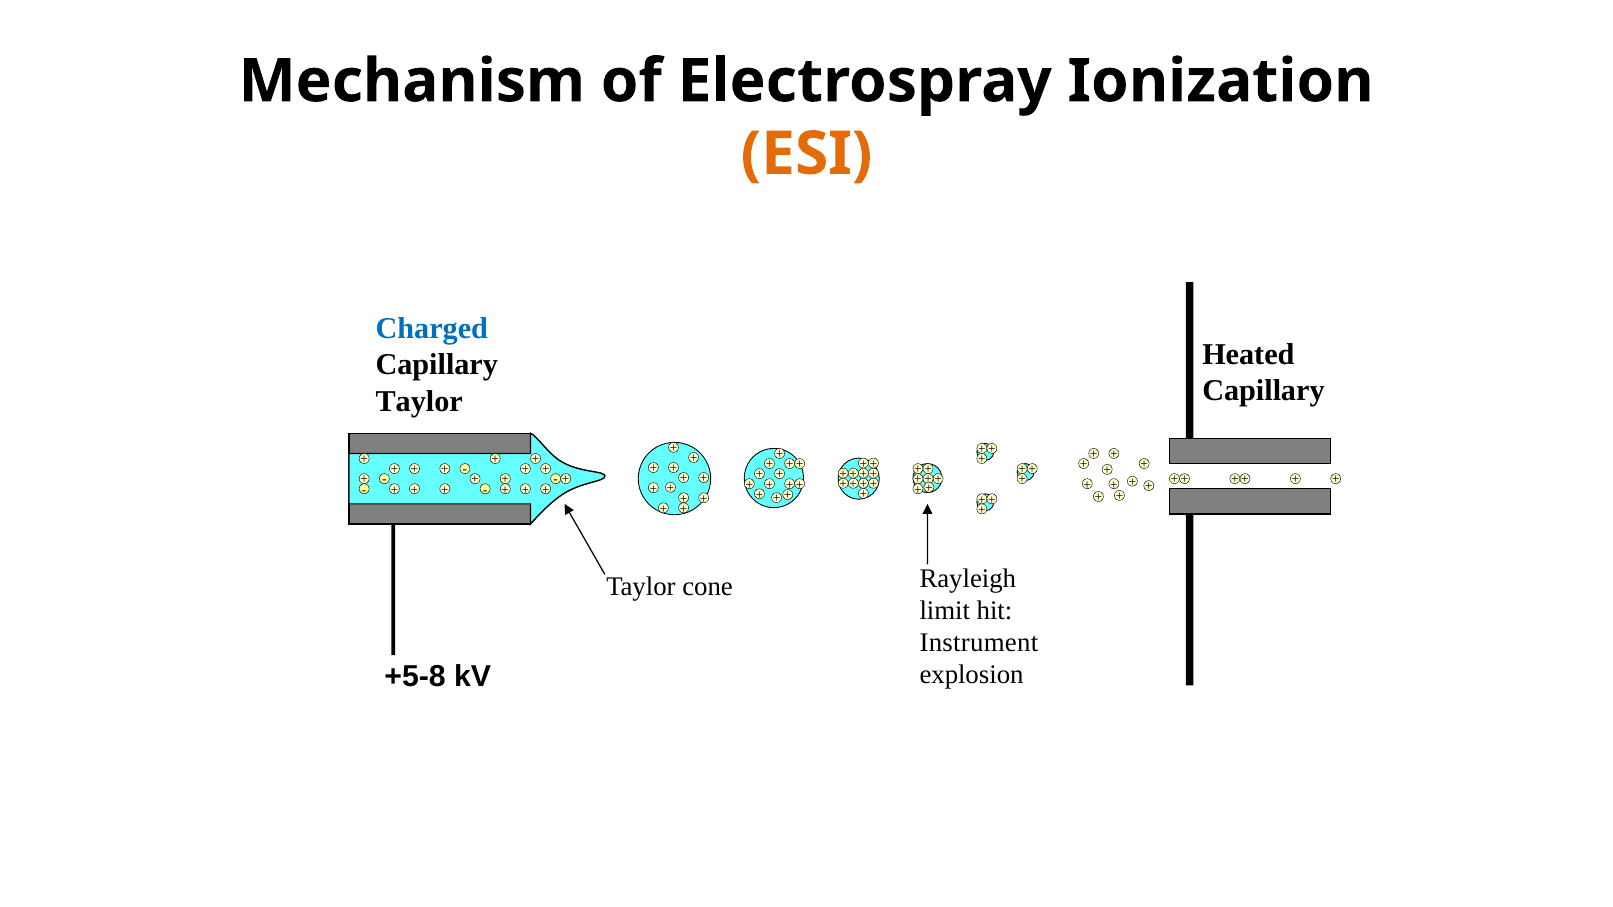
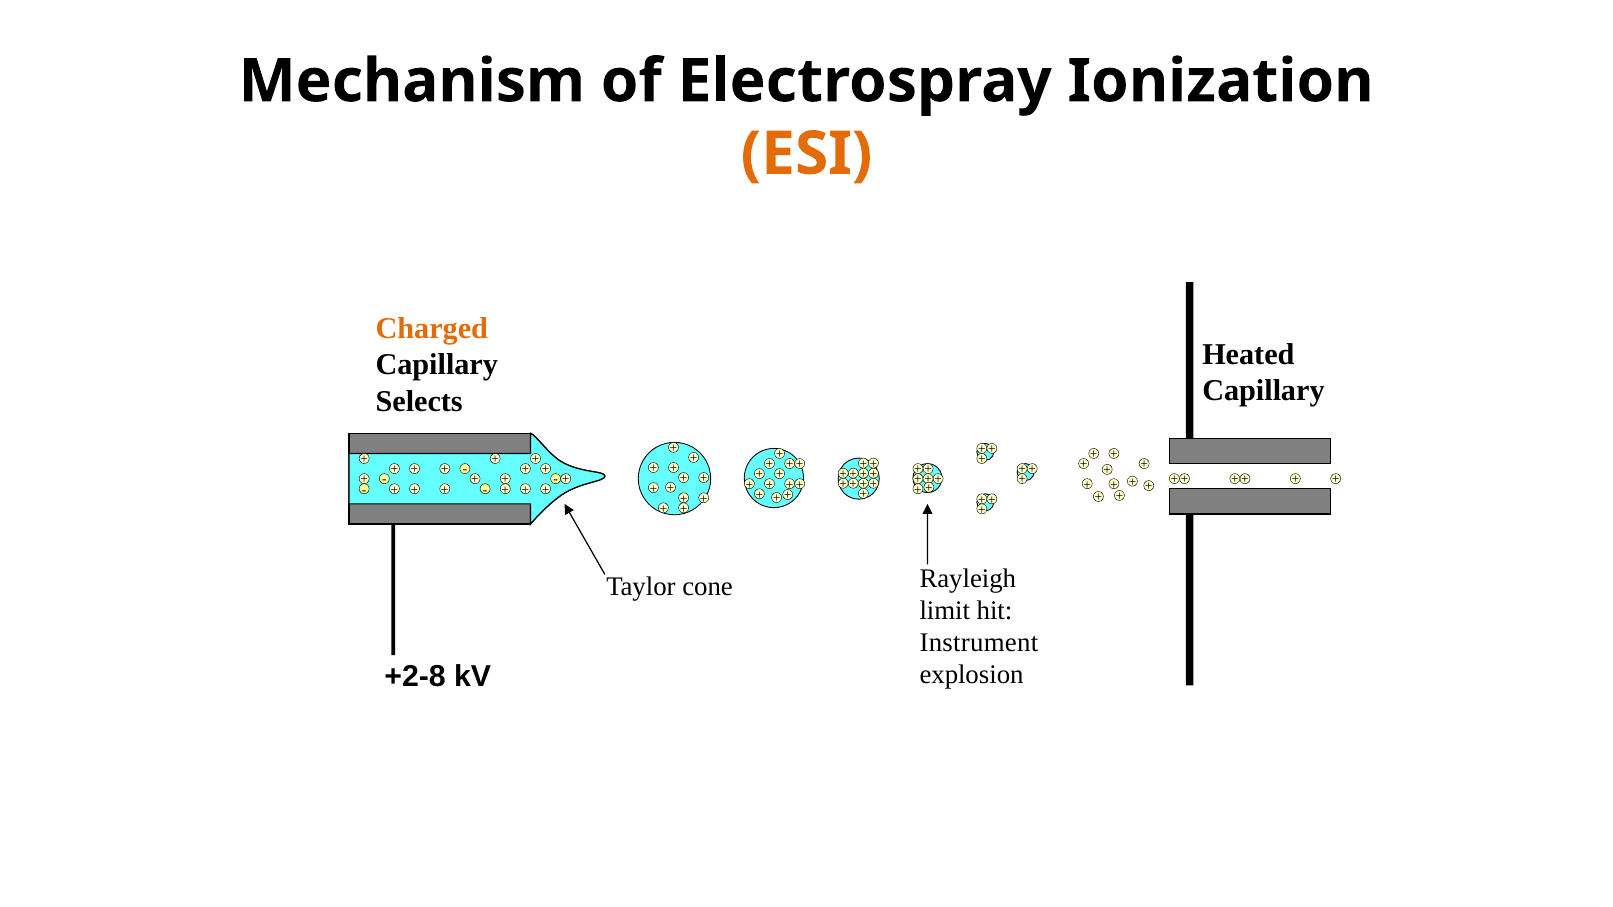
Charged colour: blue -> orange (432, 329)
Taylor: Taylor -> Selects (419, 401)
+5-8: +5-8 -> +2-8 (415, 676)
